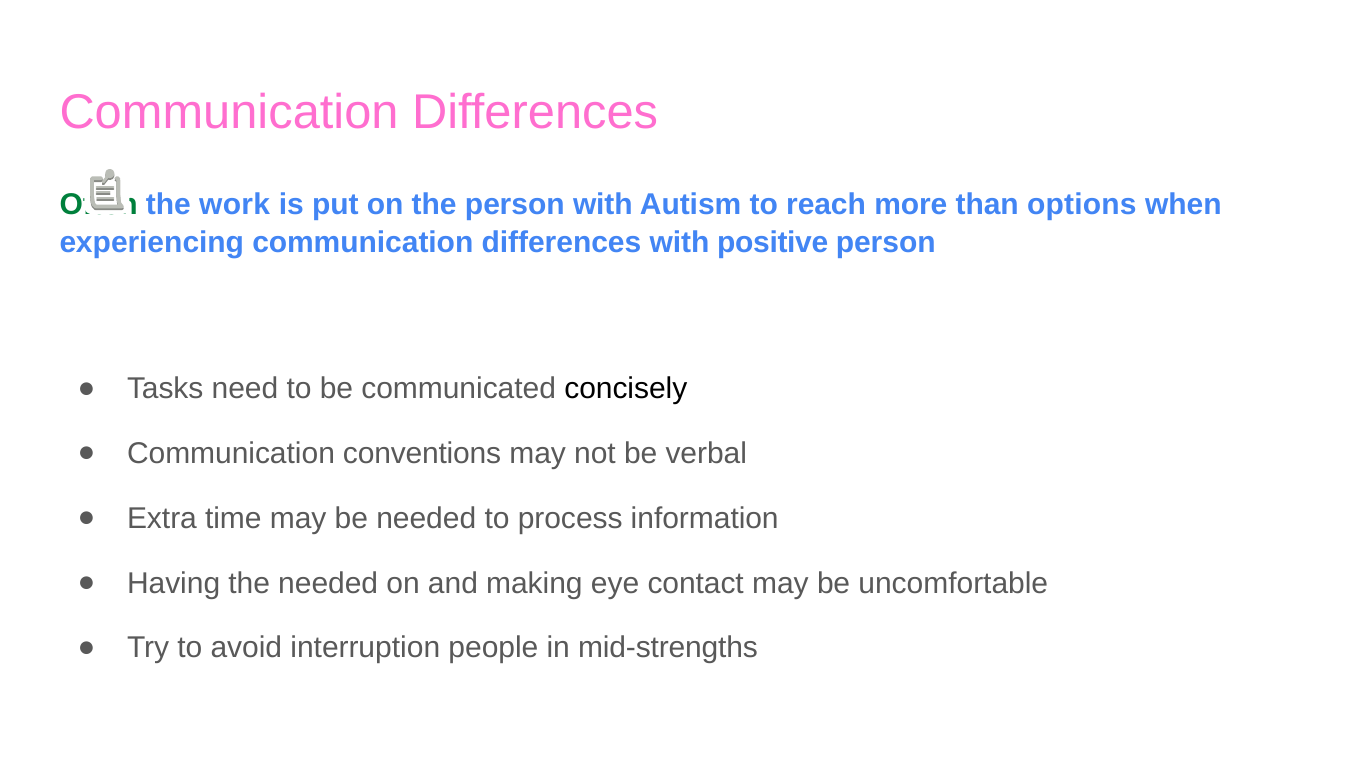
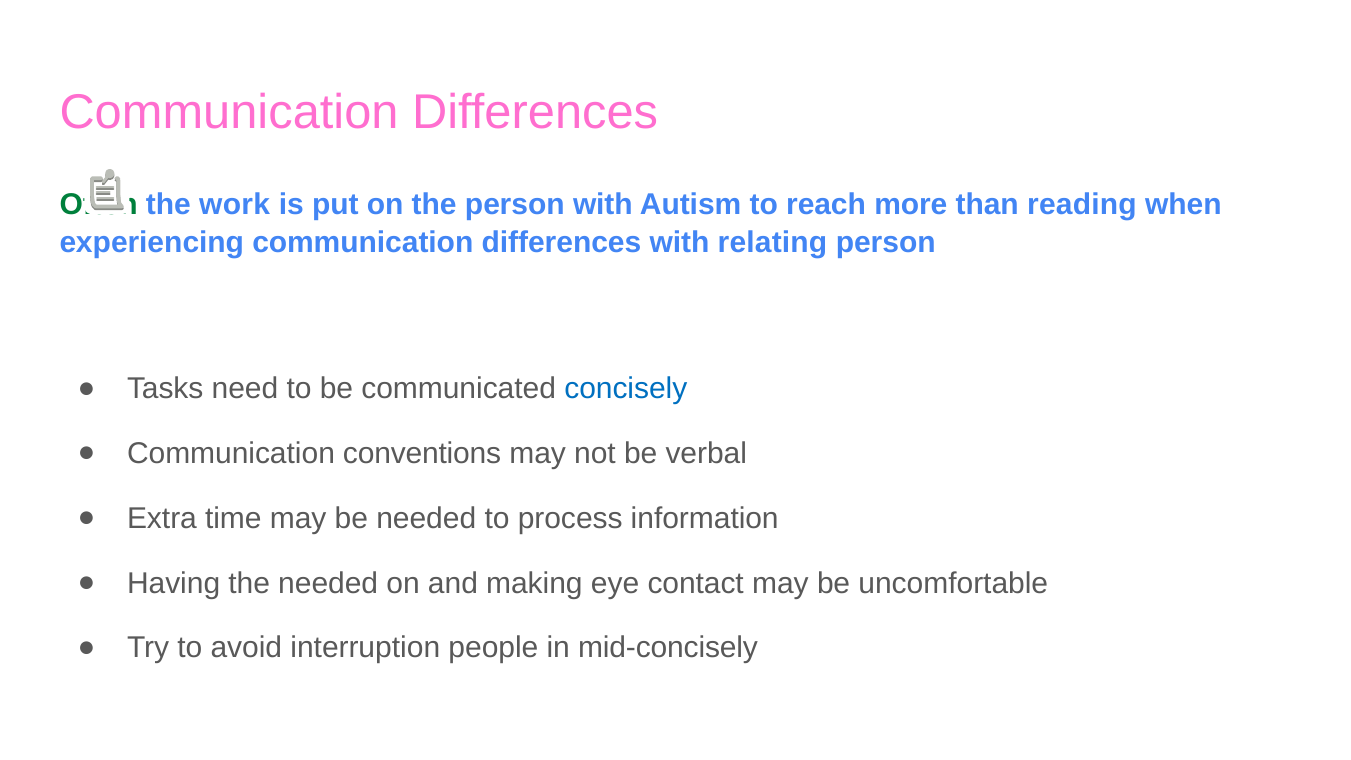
options: options -> reading (1082, 205)
positive: positive -> relating (772, 242)
concisely colour: black -> blue (626, 389)
mid-strengths: mid-strengths -> mid-concisely (668, 648)
